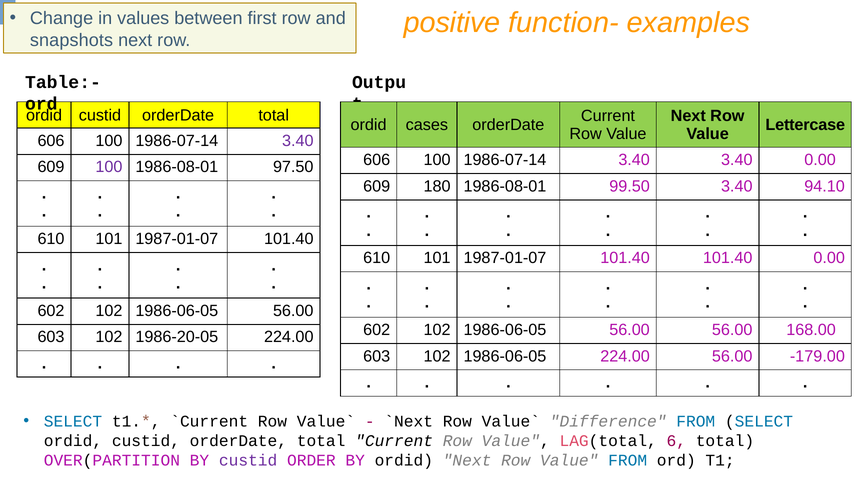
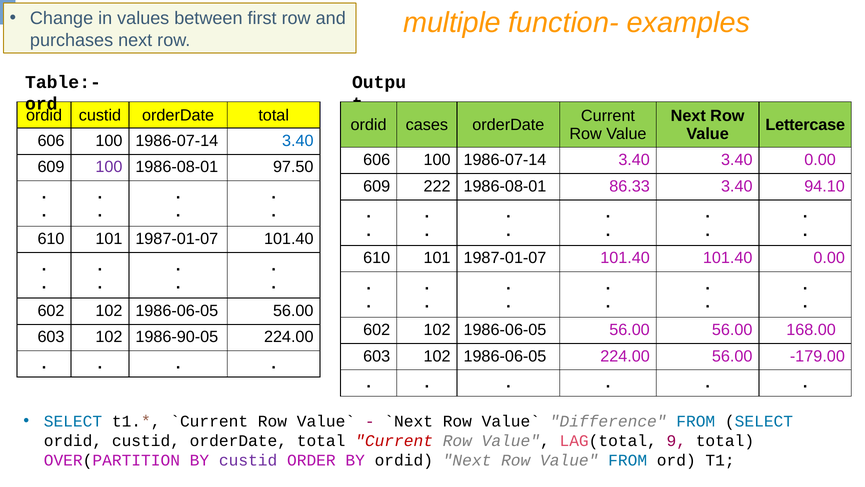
positive: positive -> multiple (452, 23)
snapshots: snapshots -> purchases (72, 40)
3.40 colour: purple -> blue (298, 141)
180: 180 -> 222 (437, 186)
99.50: 99.50 -> 86.33 (630, 186)
1986-20-05: 1986-20-05 -> 1986-90-05 (177, 337)
Current colour: black -> red (394, 440)
6: 6 -> 9 (676, 440)
